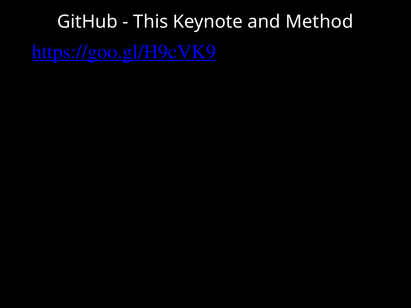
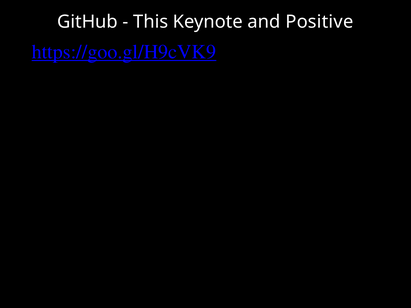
Method: Method -> Positive (319, 22)
